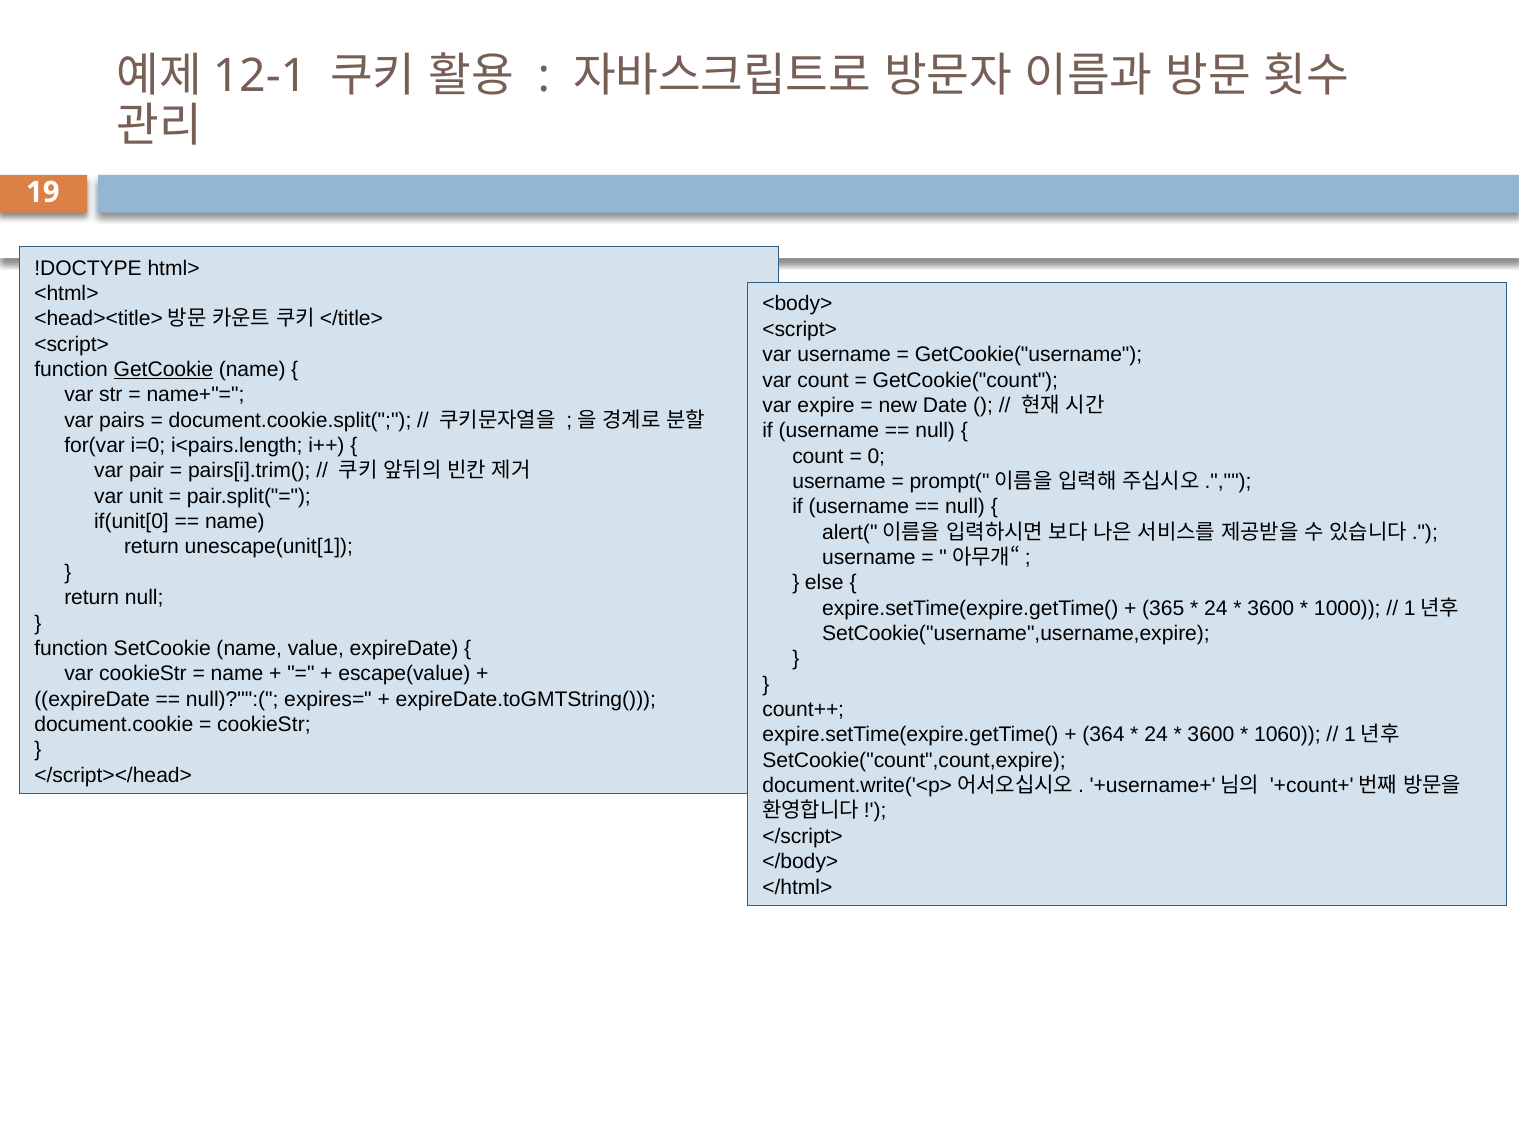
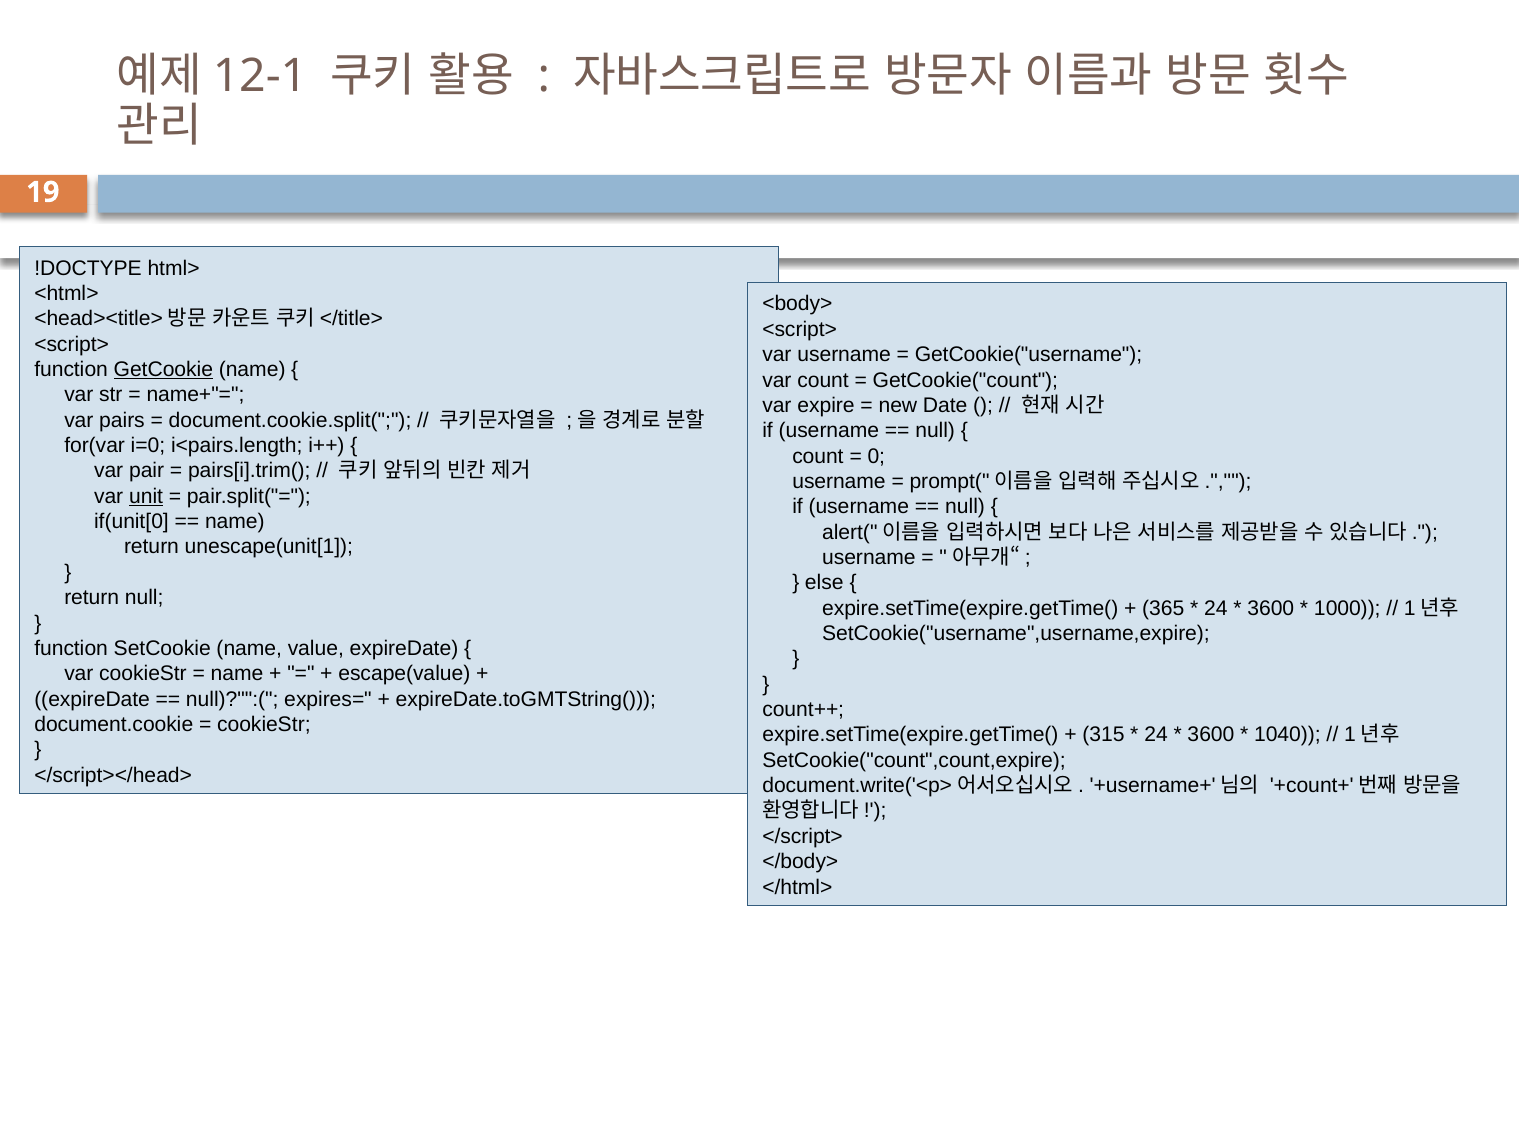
unit underline: none -> present (146, 496)
364: 364 -> 315 (1103, 735)
1060: 1060 -> 1040 (1287, 735)
